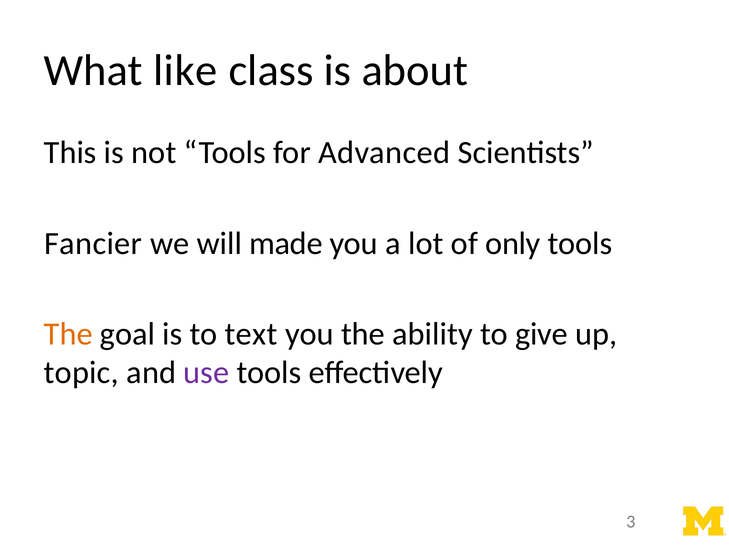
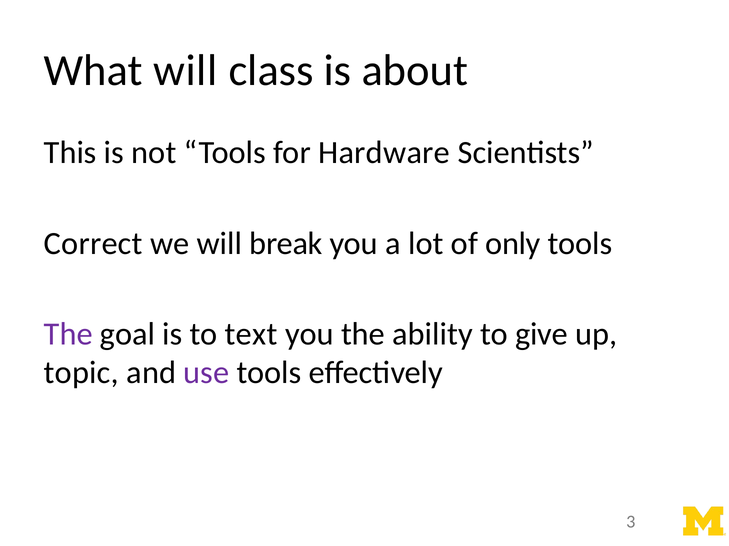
What like: like -> will (185, 71)
Advanced: Advanced -> Hardware (384, 153)
Fancier: Fancier -> Correct (93, 244)
made: made -> break (286, 244)
The colour: orange -> purple (68, 334)
